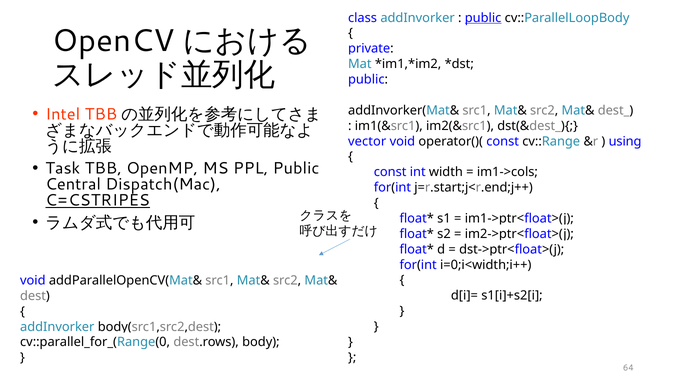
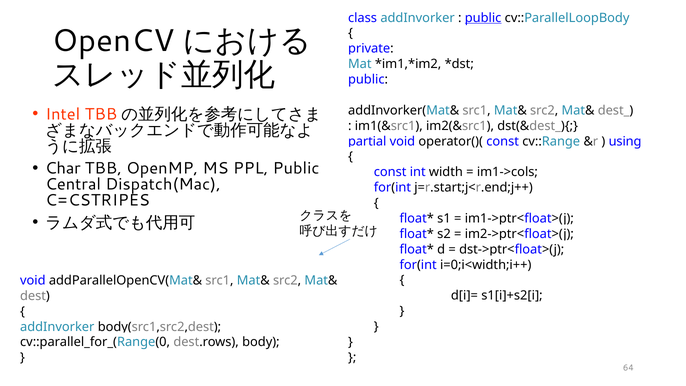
vector: vector -> partial (367, 141)
Task: Task -> Char (63, 168)
C=CSTRIPES underline: present -> none (98, 200)
